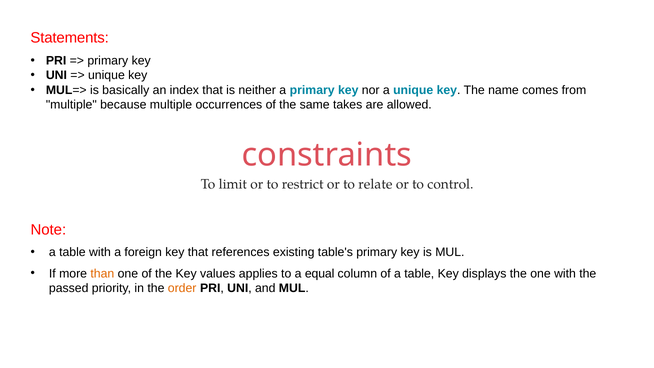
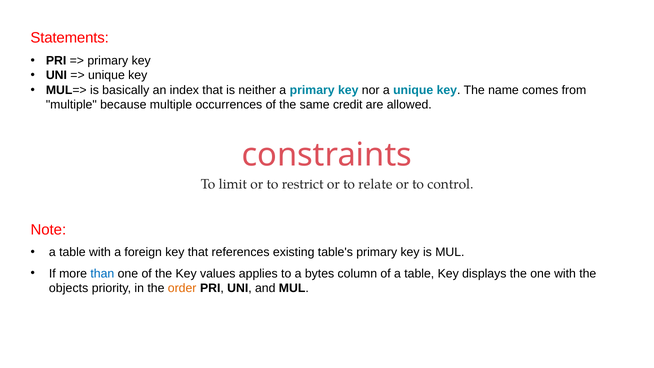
takes: takes -> credit (348, 105)
than colour: orange -> blue (102, 273)
equal: equal -> bytes (320, 273)
passed: passed -> objects (69, 288)
